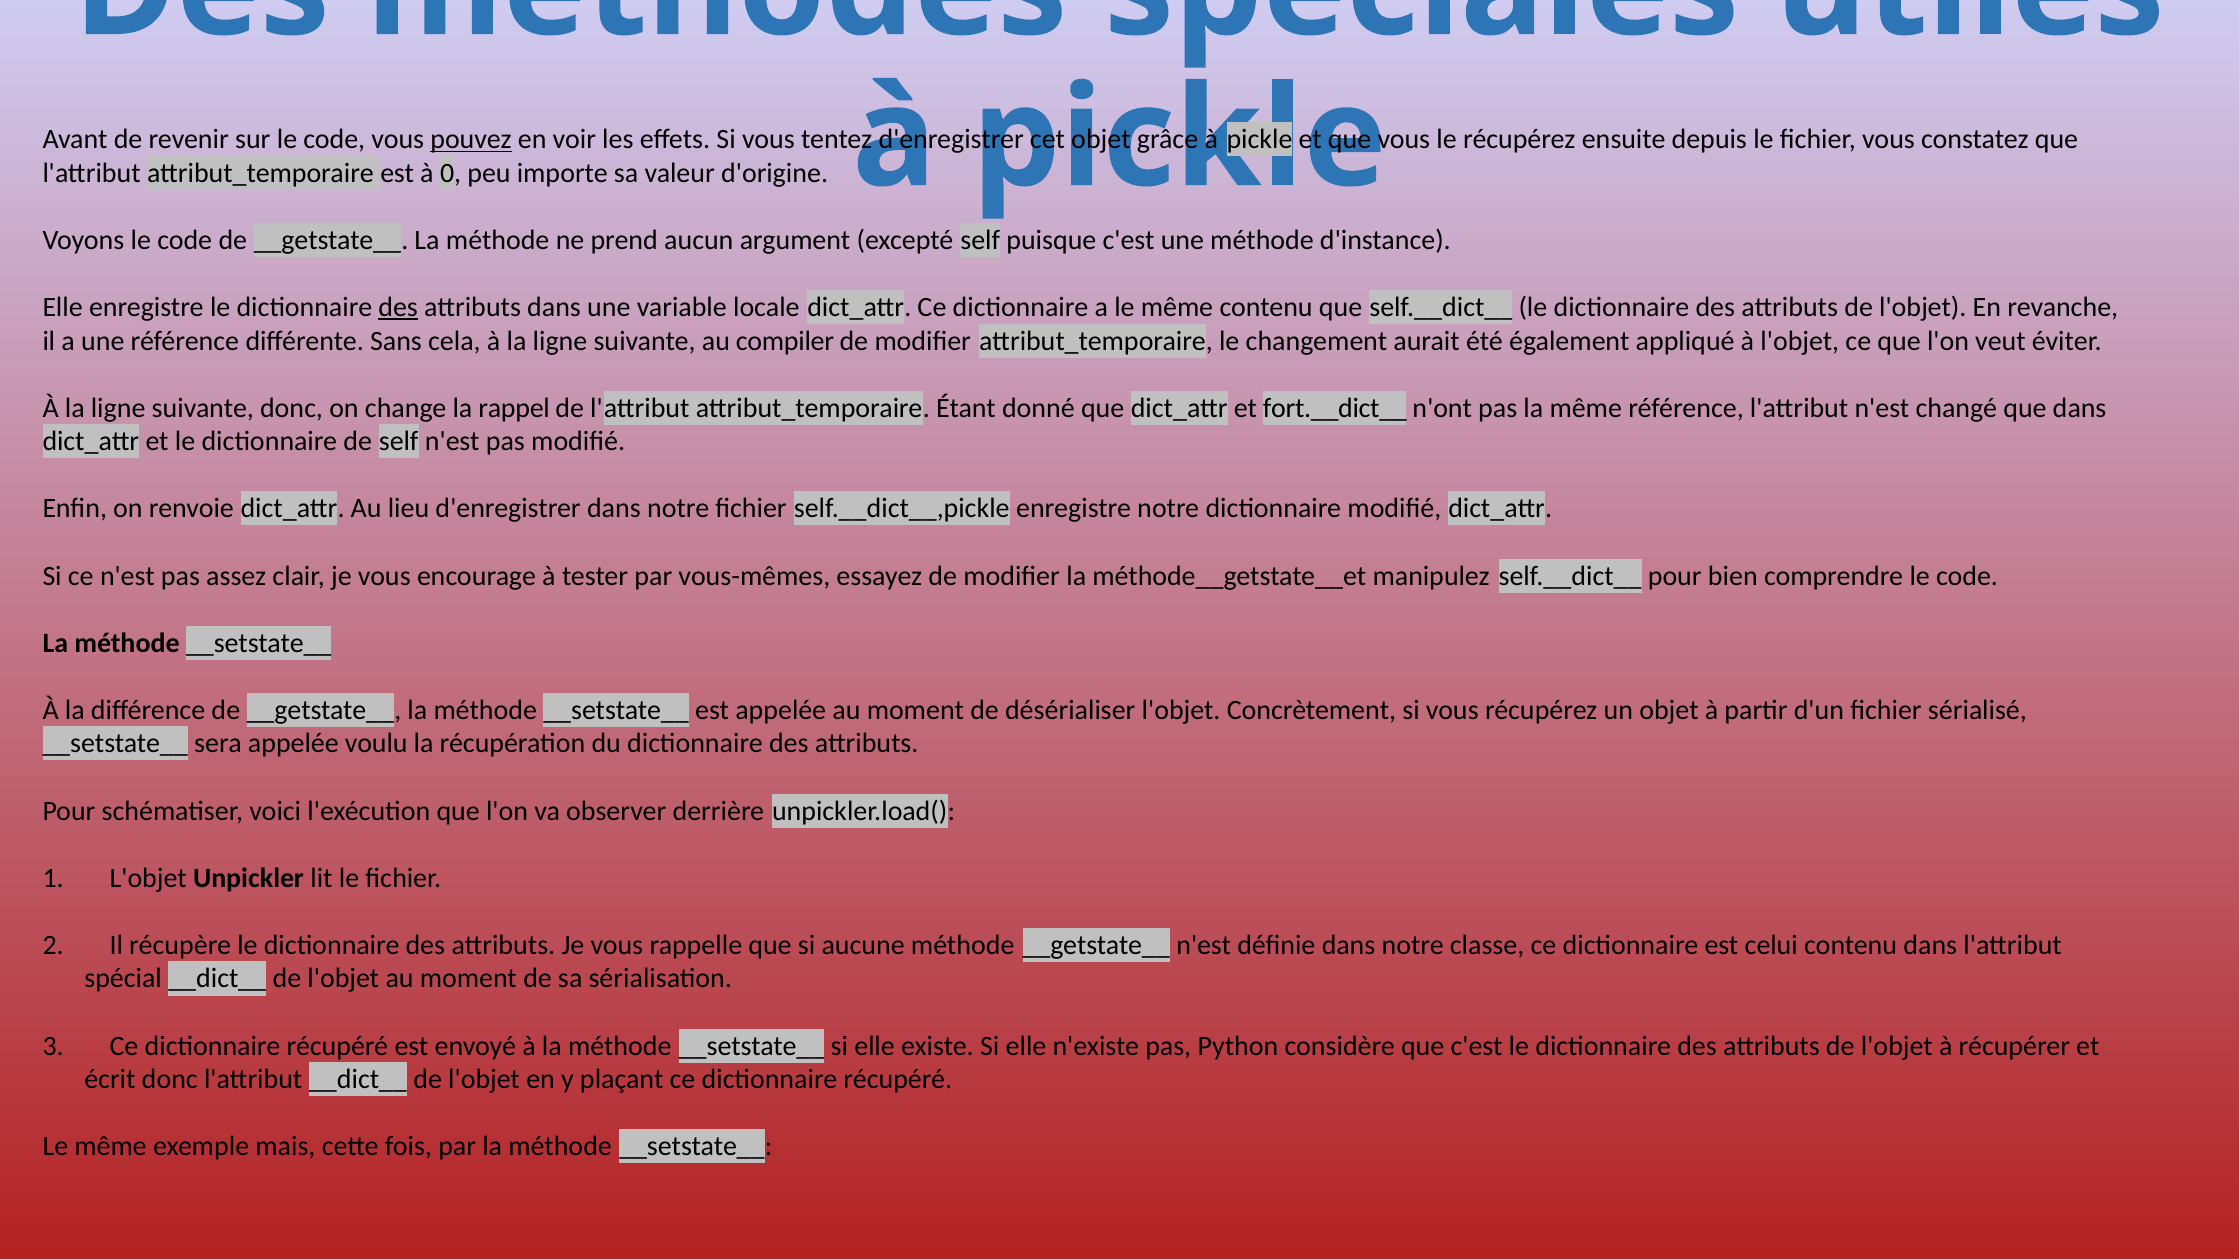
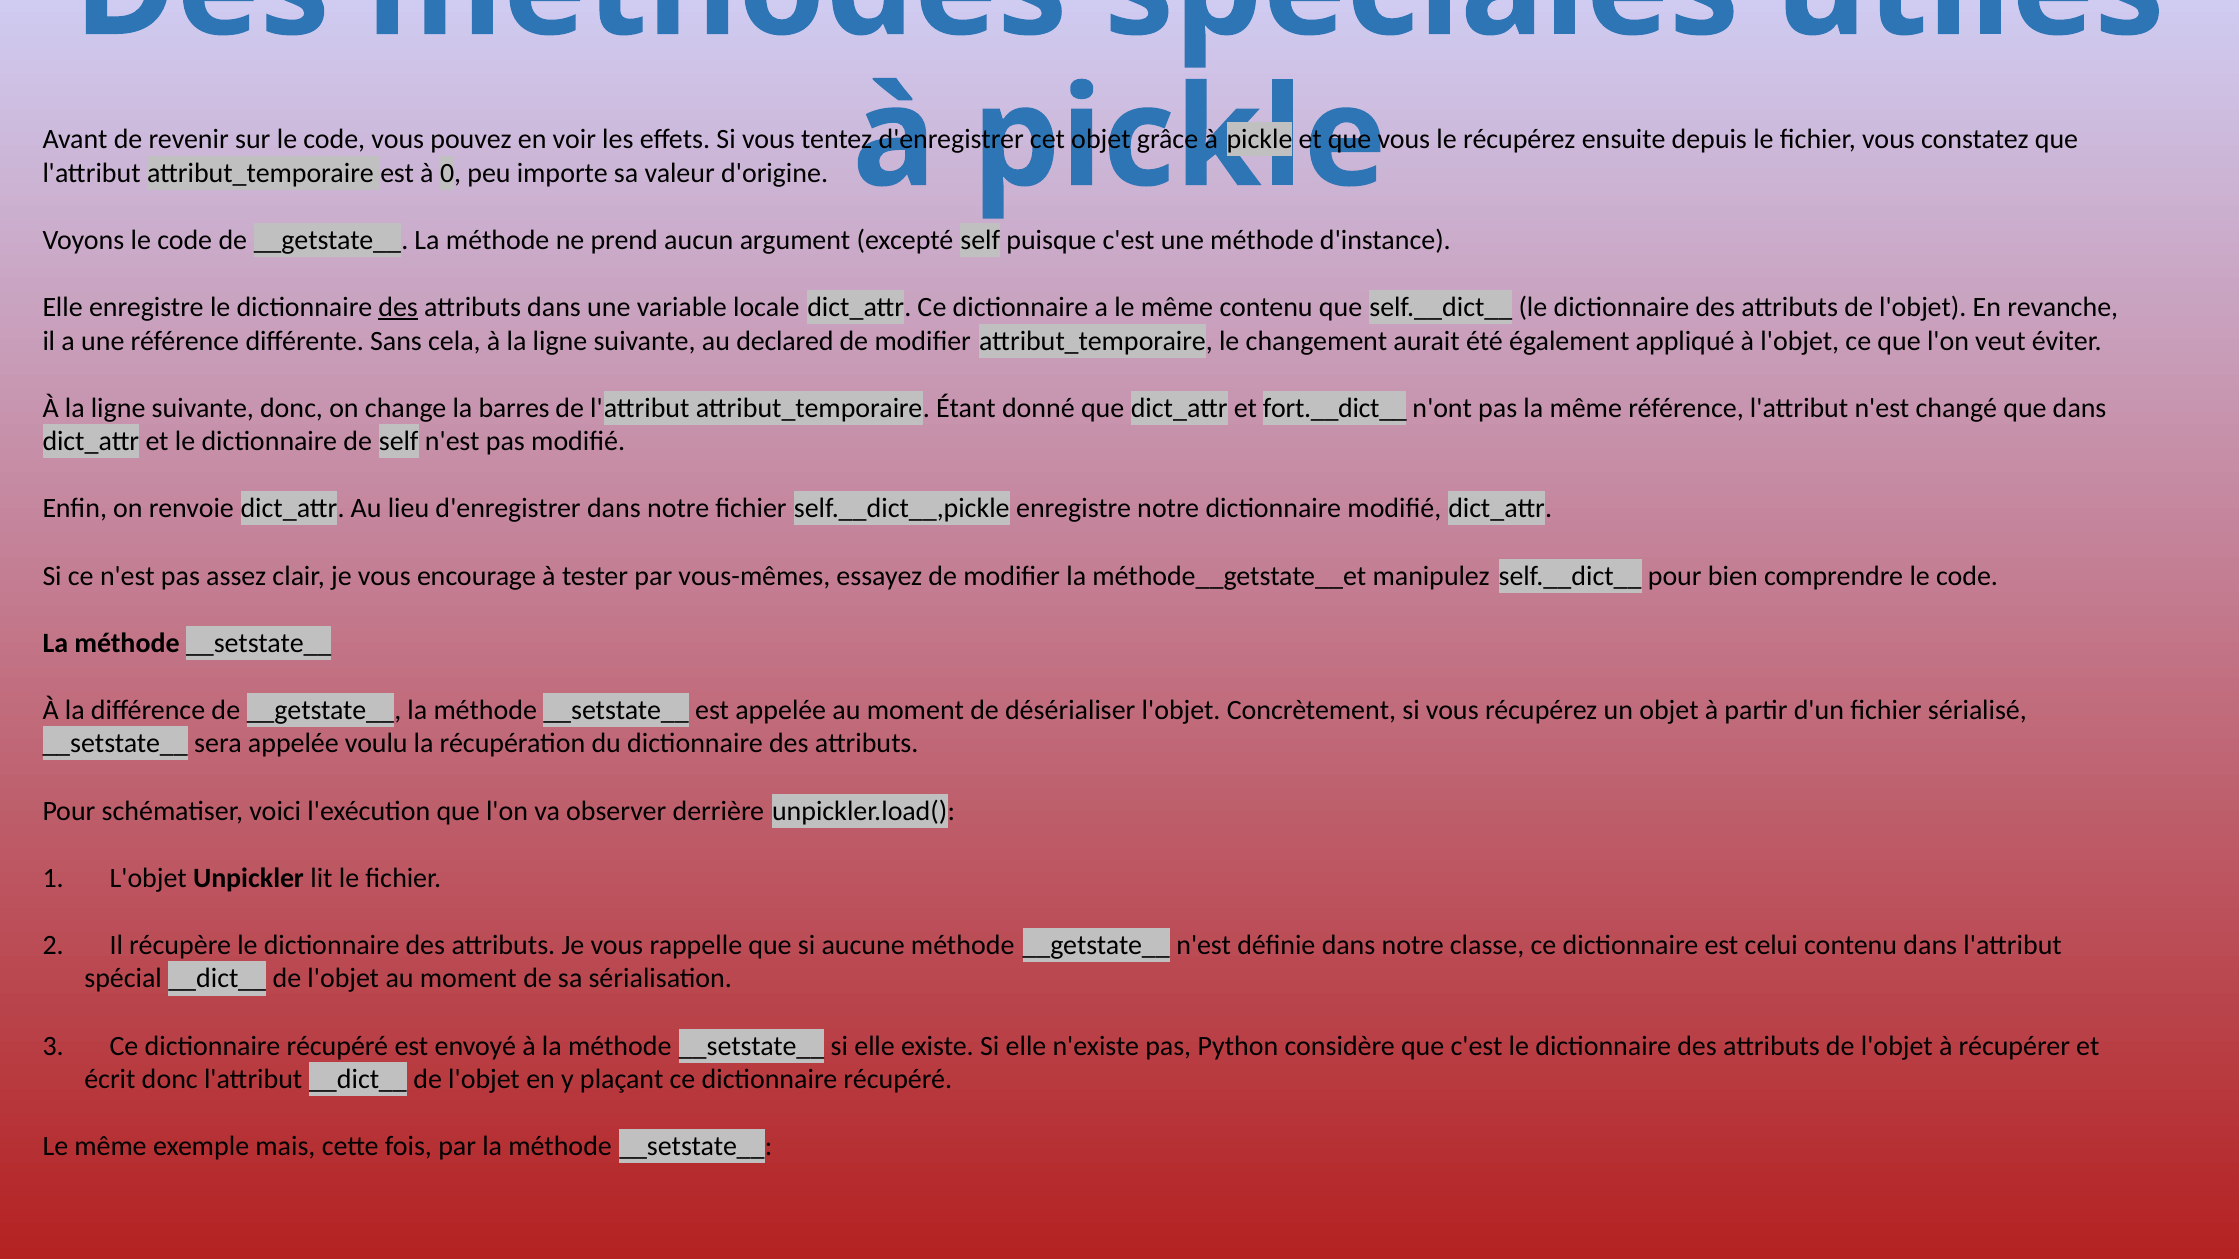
pouvez underline: present -> none (471, 139)
compiler: compiler -> declared (785, 341)
rappel: rappel -> barres (514, 408)
